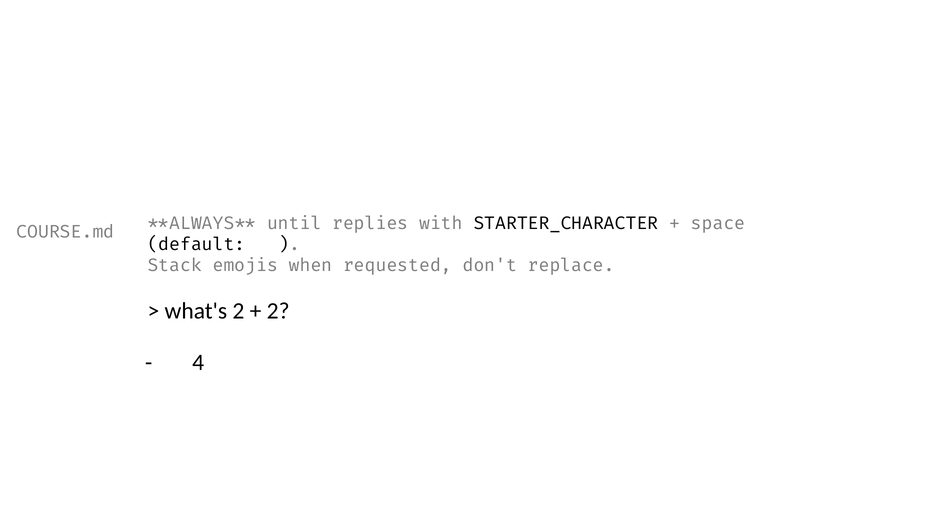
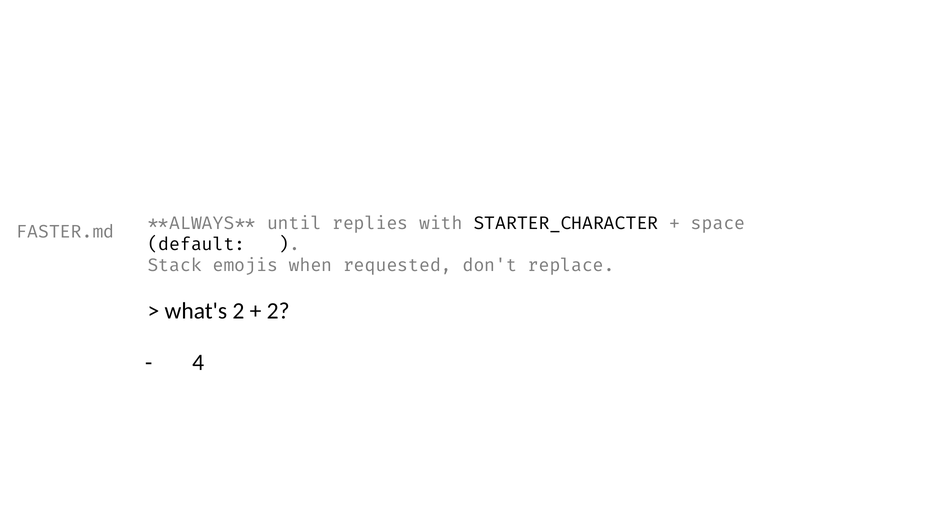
COURSE.md: COURSE.md -> FASTER.md (65, 232)
